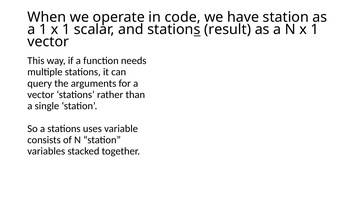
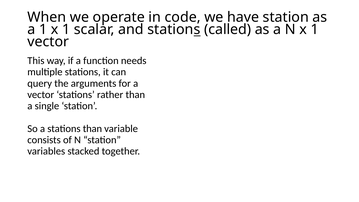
result: result -> called (228, 29)
stations uses: uses -> than (92, 129)
